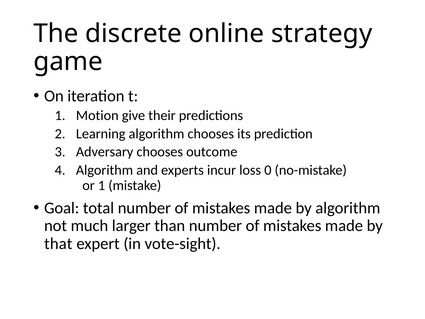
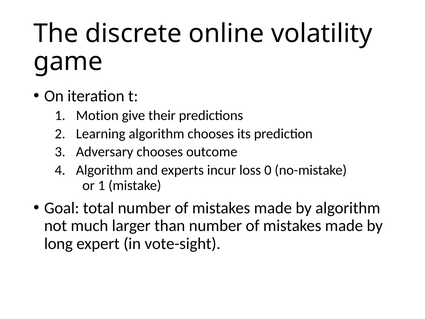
strategy: strategy -> volatility (322, 34)
that: that -> long (58, 244)
